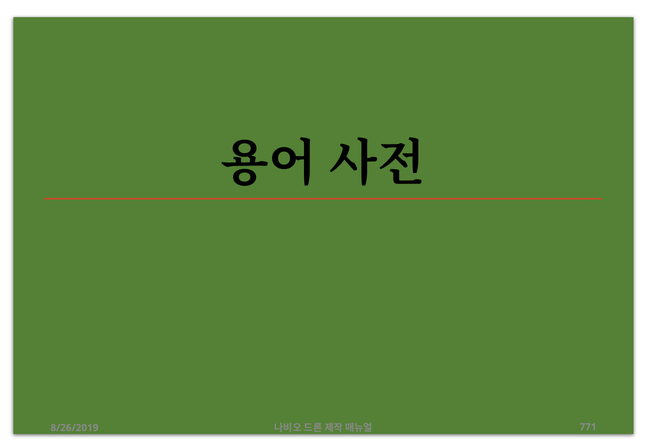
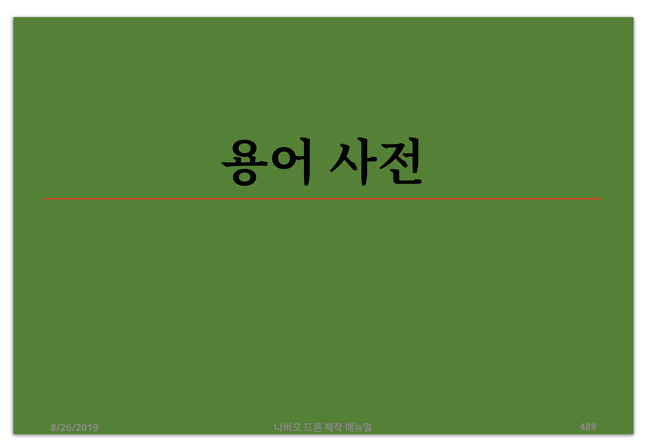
771: 771 -> 489 (588, 427)
